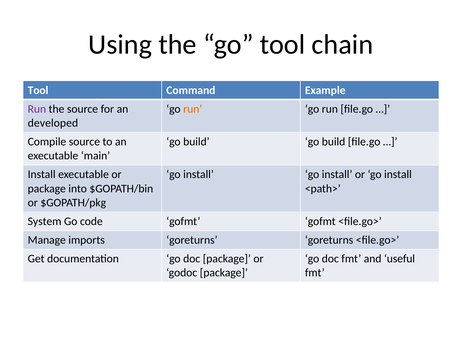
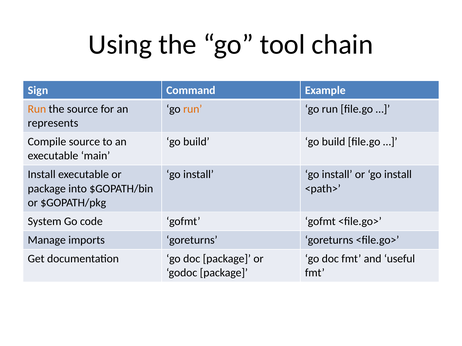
Tool: Tool -> Sign (38, 90)
Run colour: purple -> orange (37, 109)
developed: developed -> represents (53, 123)
